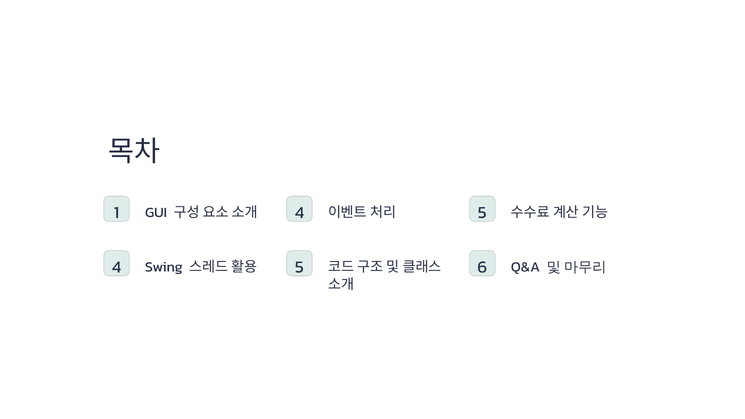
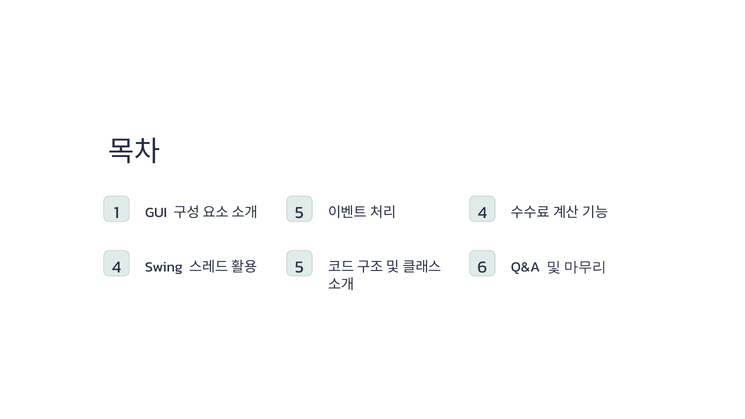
4: 4 -> 5 (299, 213)
5: 5 -> 4 (482, 213)
